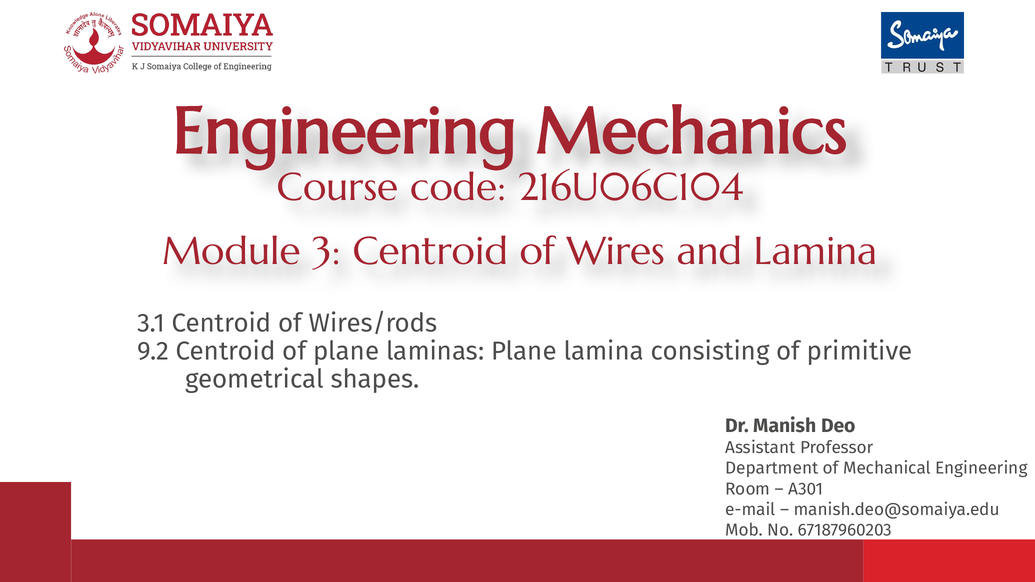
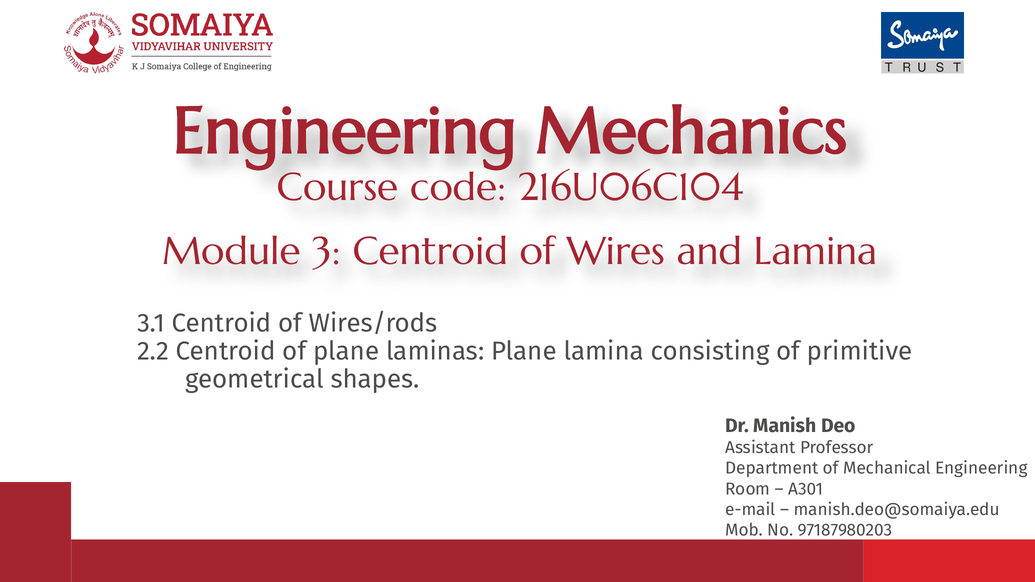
9.2: 9.2 -> 2.2 (153, 351)
67187960203: 67187960203 -> 97187980203 (845, 530)
